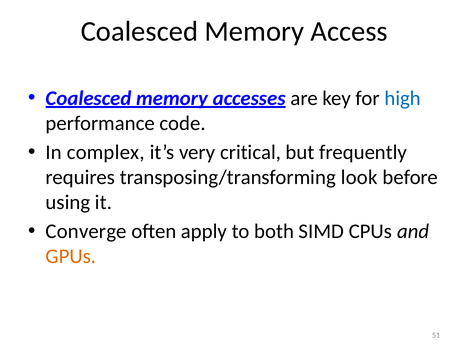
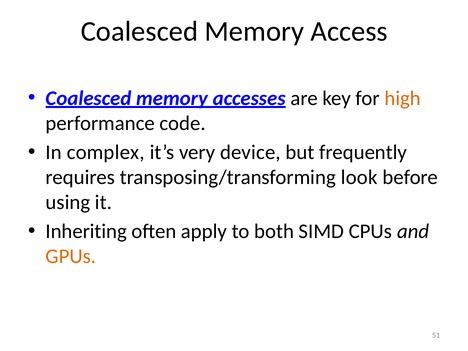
high colour: blue -> orange (403, 98)
critical: critical -> device (250, 152)
Converge: Converge -> Inheriting (86, 231)
